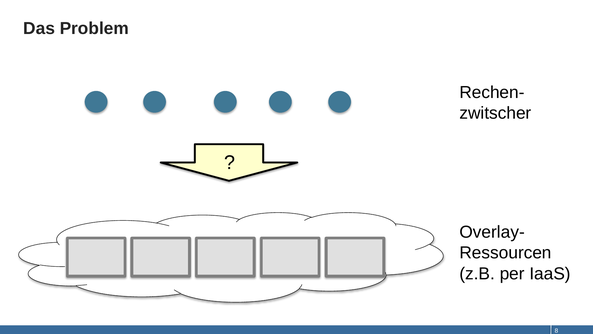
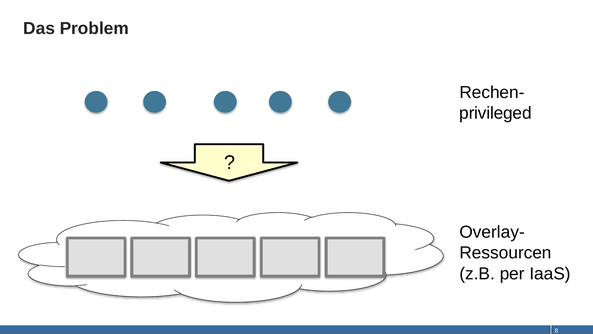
zwitscher: zwitscher -> privileged (495, 113)
